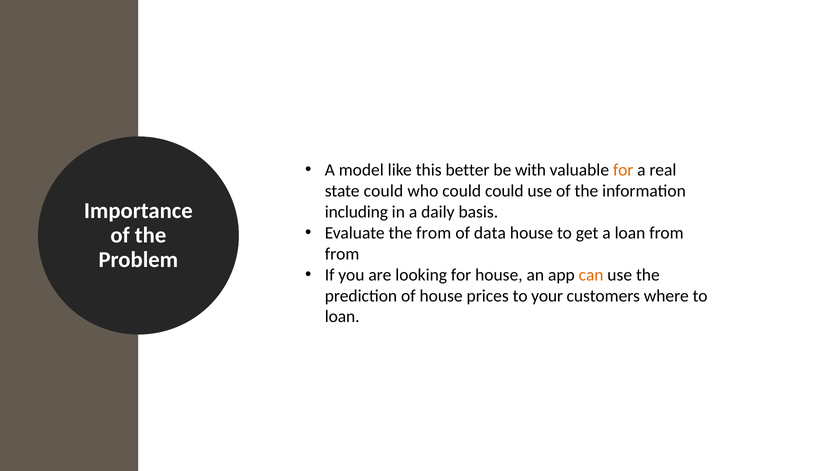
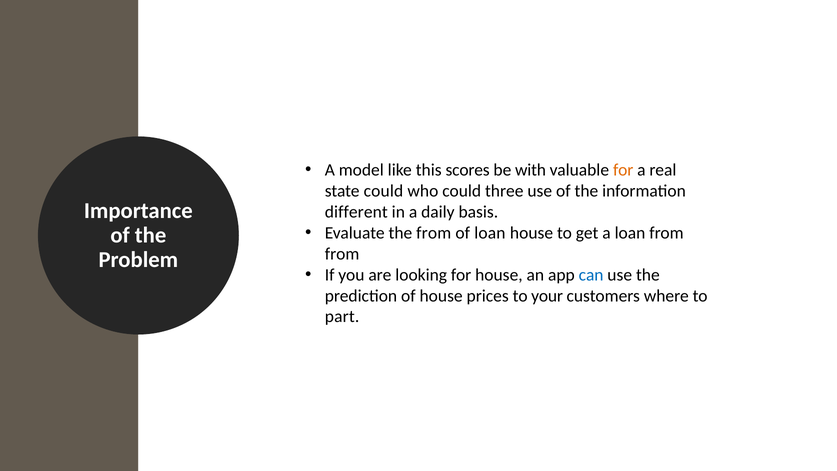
better: better -> scores (468, 170)
could could: could -> three (504, 191)
including: including -> different (356, 212)
of data: data -> loan (490, 233)
can colour: orange -> blue (591, 275)
loan: loan -> part (342, 317)
